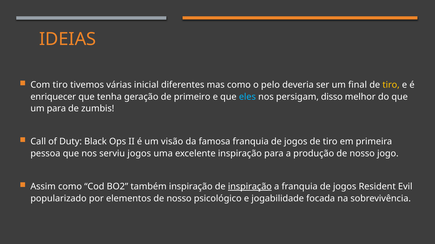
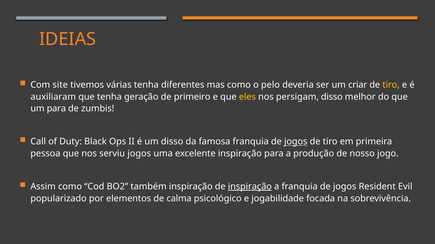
Com tiro: tiro -> site (60, 85)
várias inicial: inicial -> tenha (146, 85)
final: final -> criar (358, 85)
enriquecer: enriquecer -> auxiliaram (53, 97)
eles colour: light blue -> yellow (247, 97)
um visão: visão -> disso (172, 142)
jogos underline: none -> present (296, 142)
elementos de nosso: nosso -> calma (179, 199)
